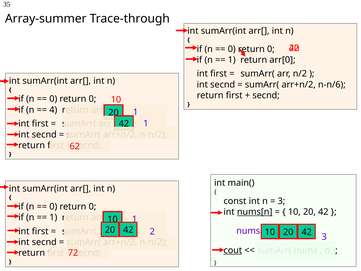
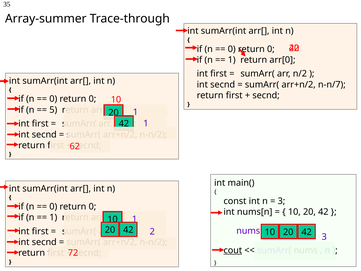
n-n/6: n-n/6 -> n-n/7 (332, 85)
4: 4 -> 5 (53, 110)
nums[n underline: present -> none (255, 212)
